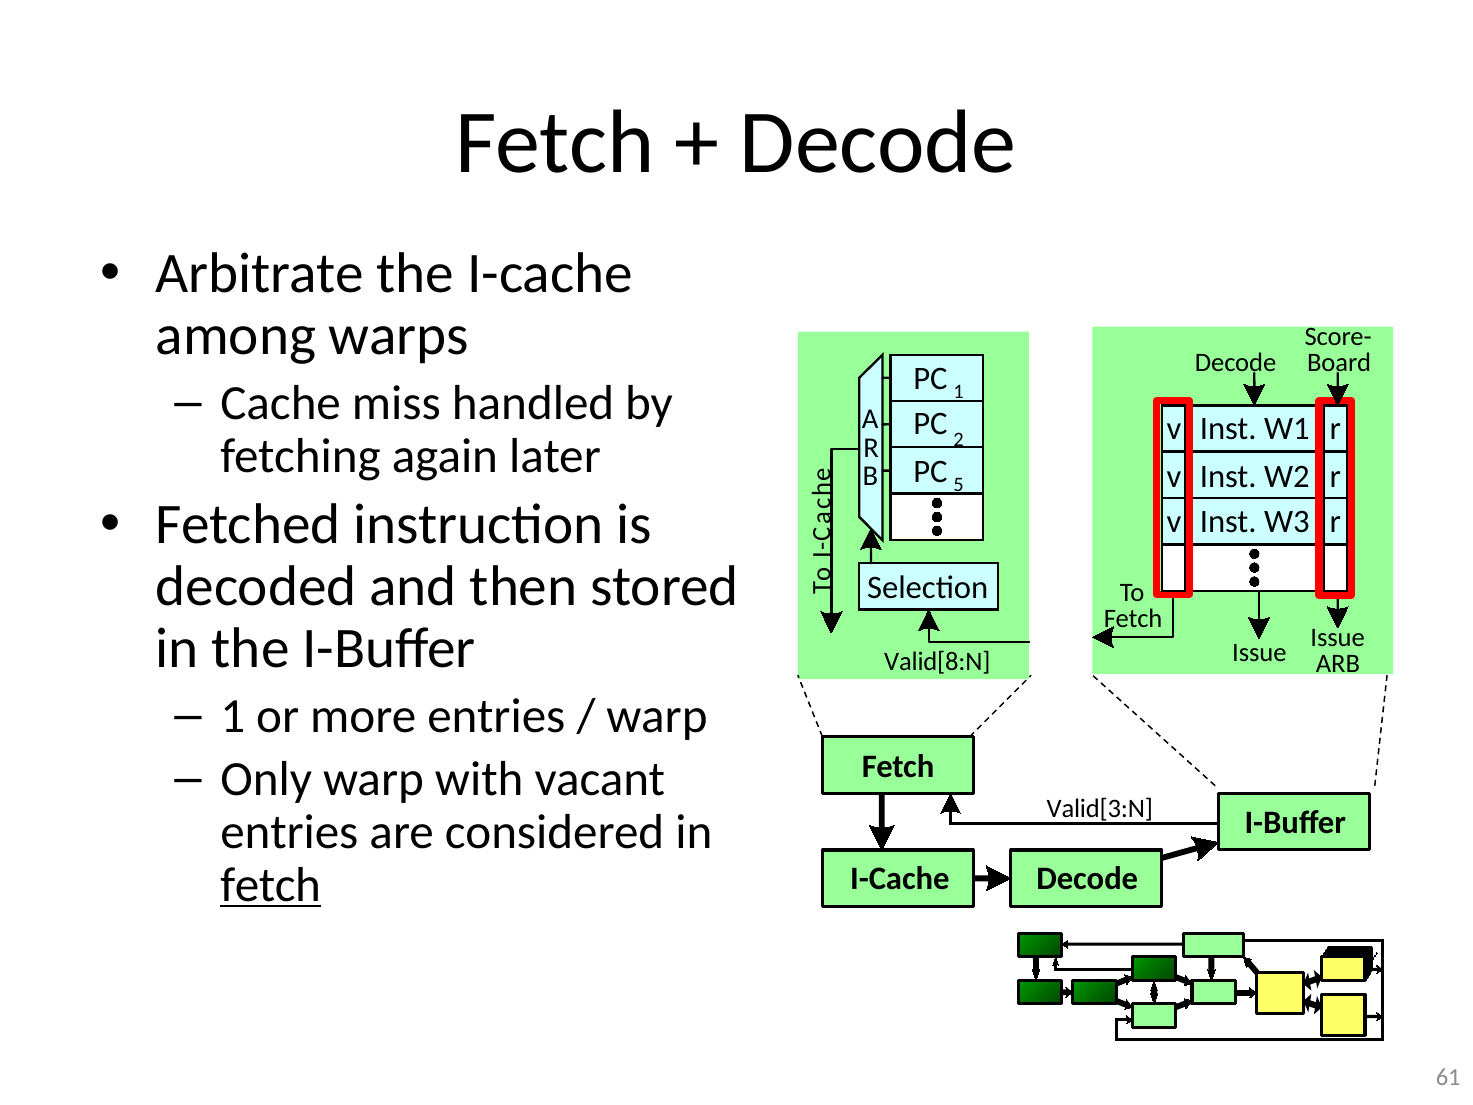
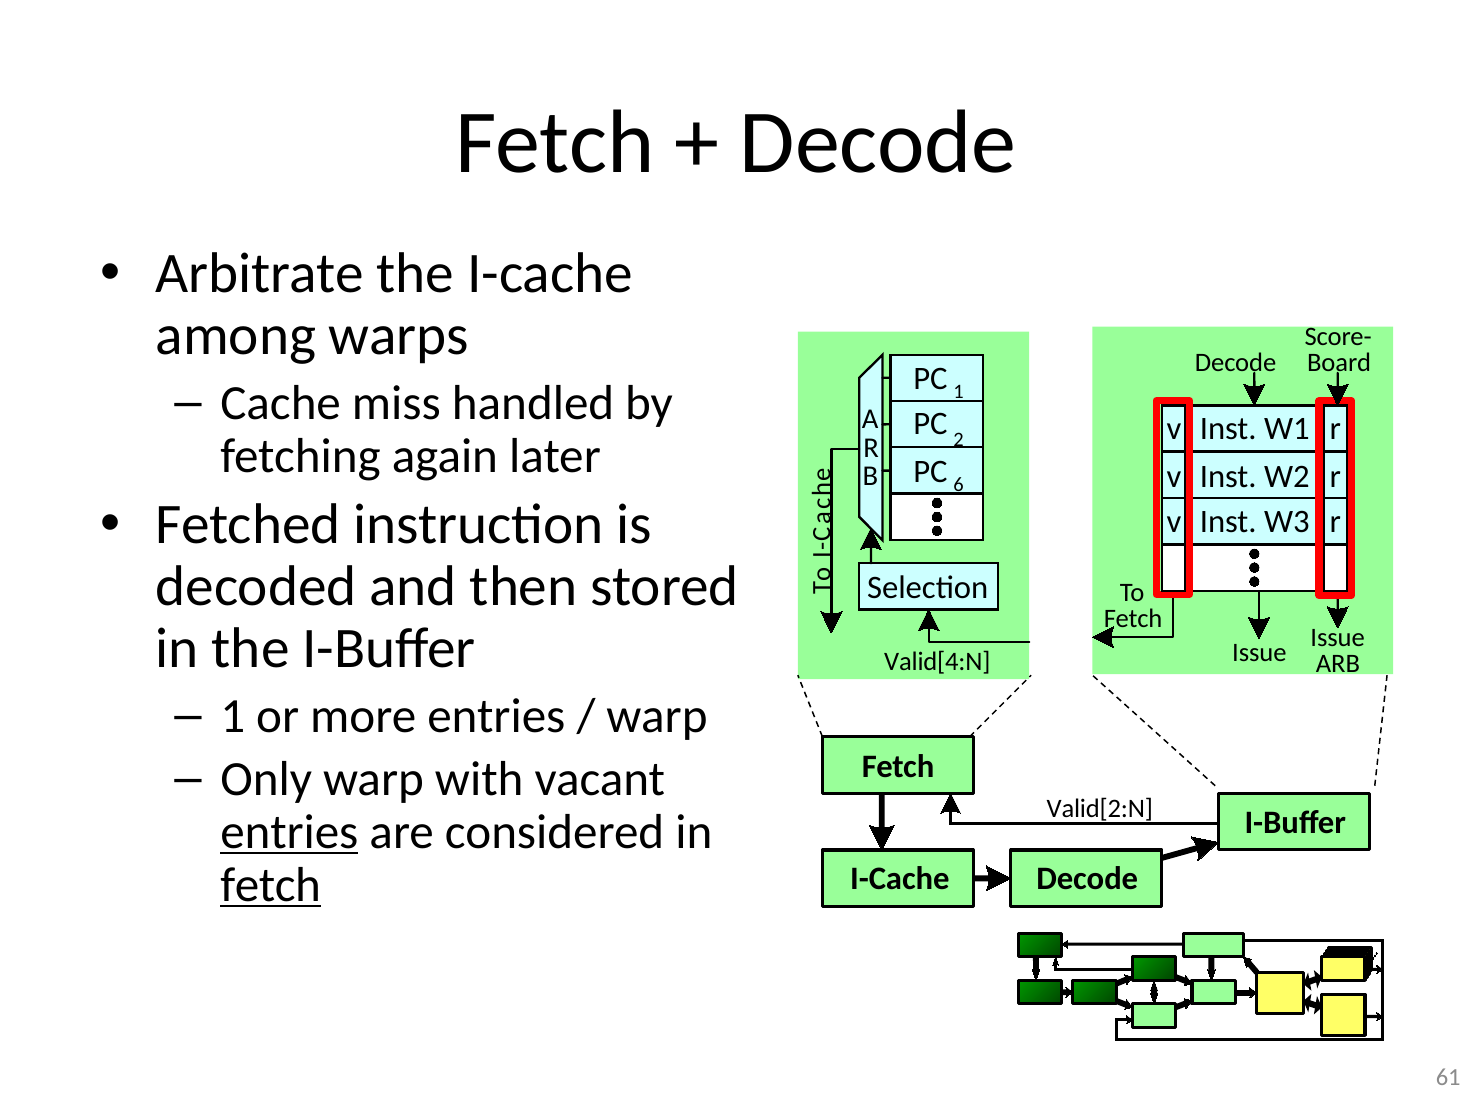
5: 5 -> 6 (959, 485)
Valid[8:N: Valid[8:N -> Valid[4:N (937, 662)
Valid[3:N: Valid[3:N -> Valid[2:N (1100, 809)
entries underline: none -> present (289, 832)
